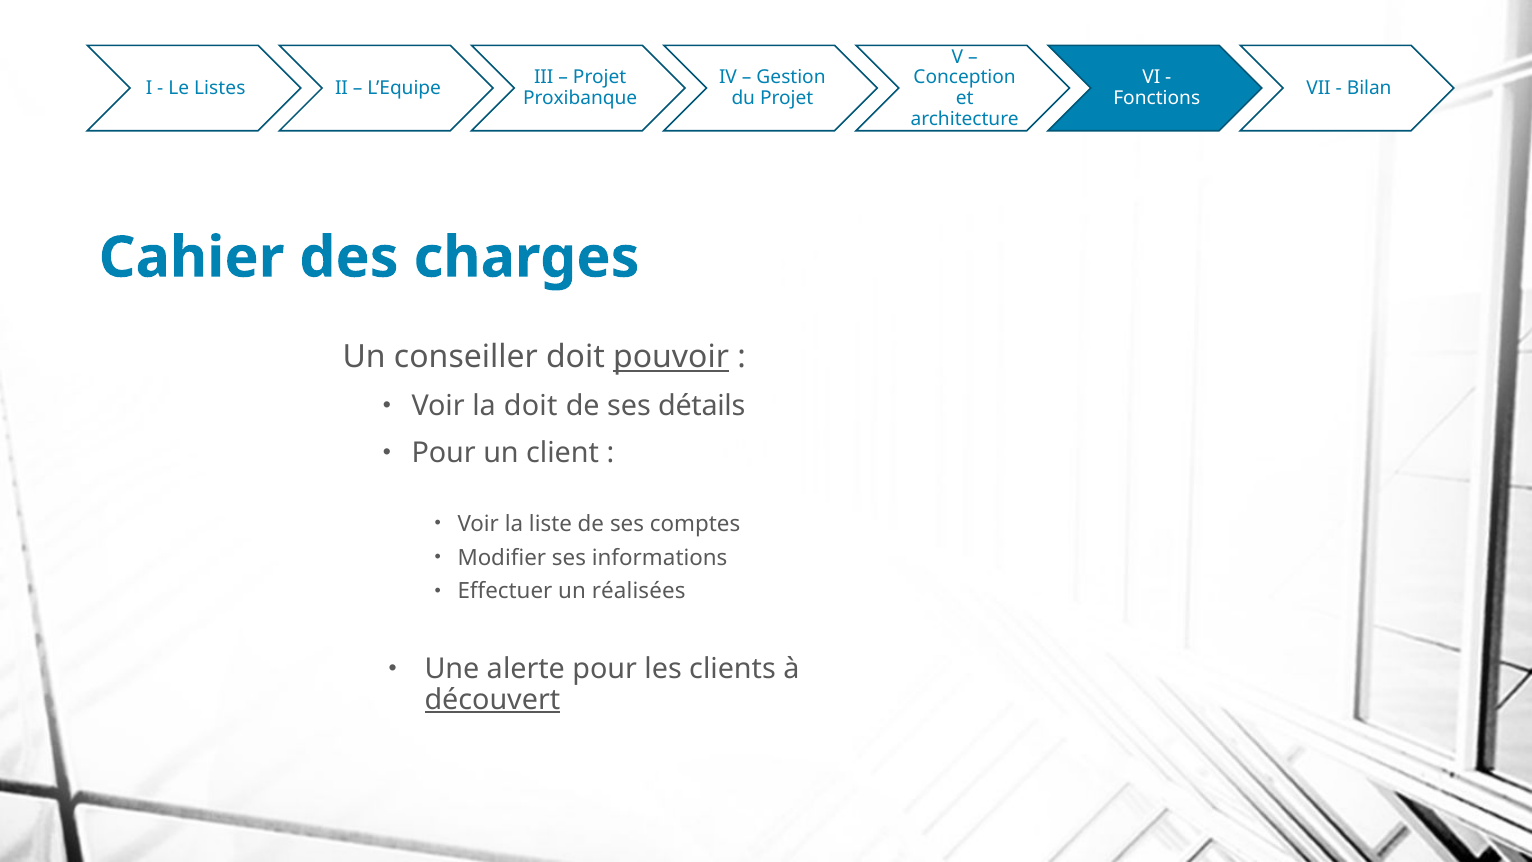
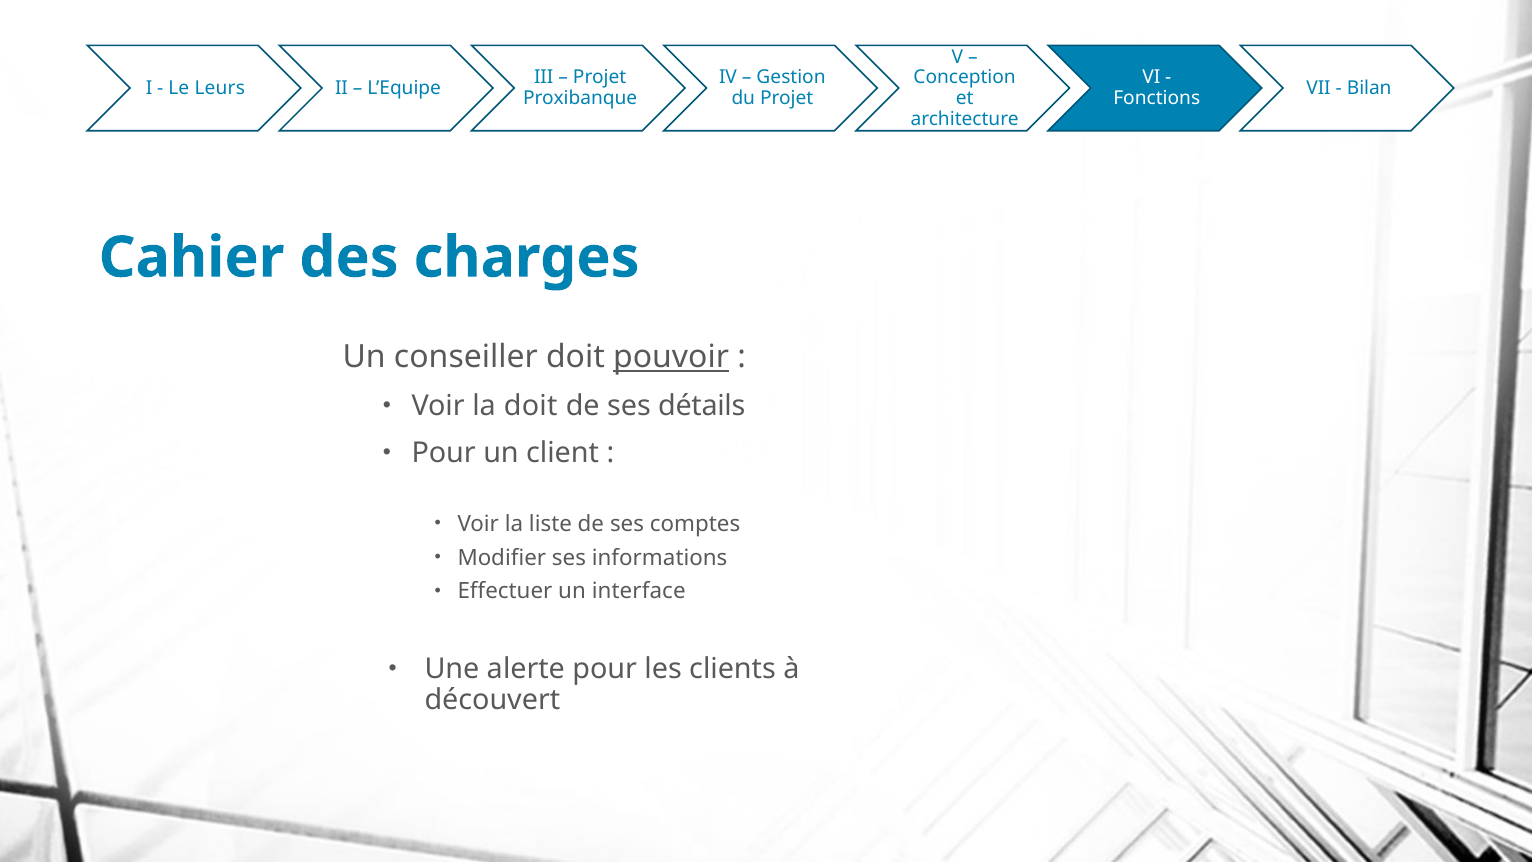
Listes: Listes -> Leurs (220, 88)
réalisées: réalisées -> interface (639, 591)
découvert underline: present -> none (492, 700)
